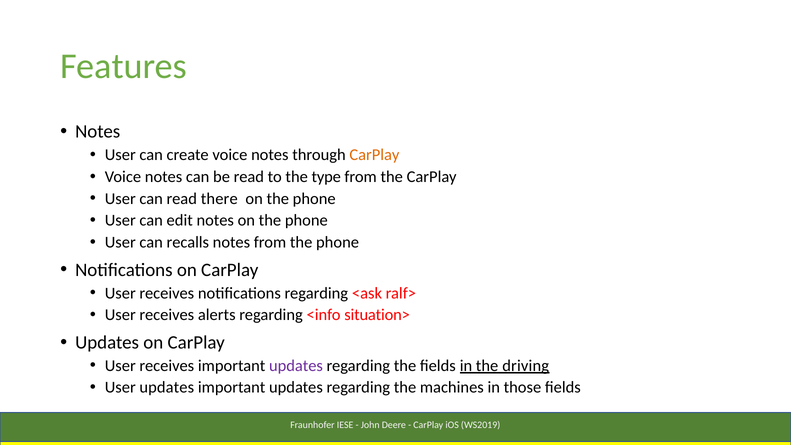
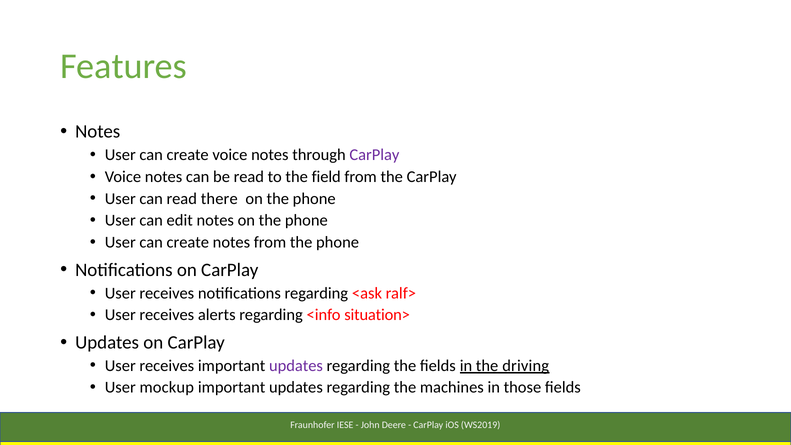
CarPlay colour: orange -> purple (374, 155)
type: type -> field (326, 177)
recalls: recalls -> create (188, 242)
User updates: updates -> mockup (167, 387)
